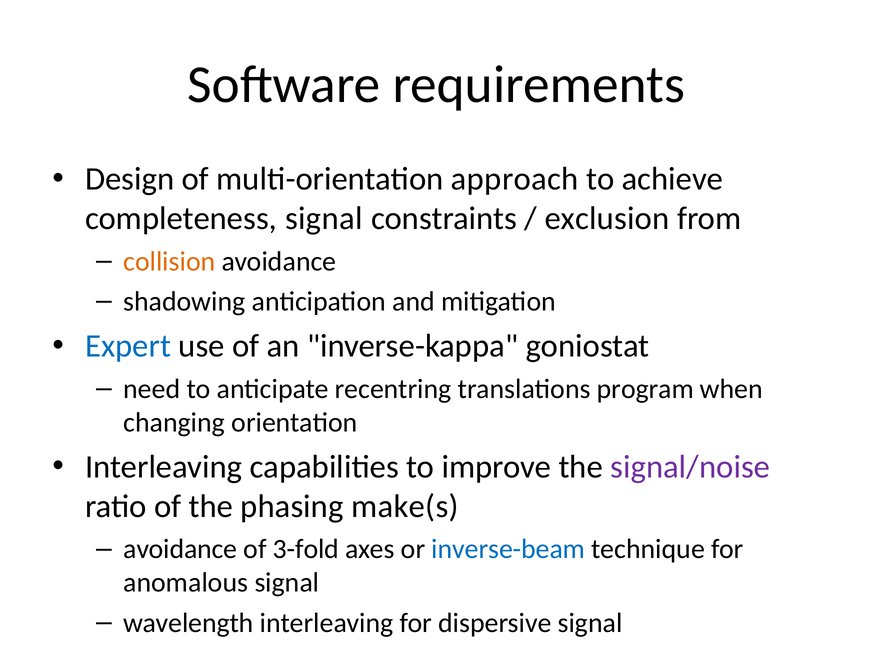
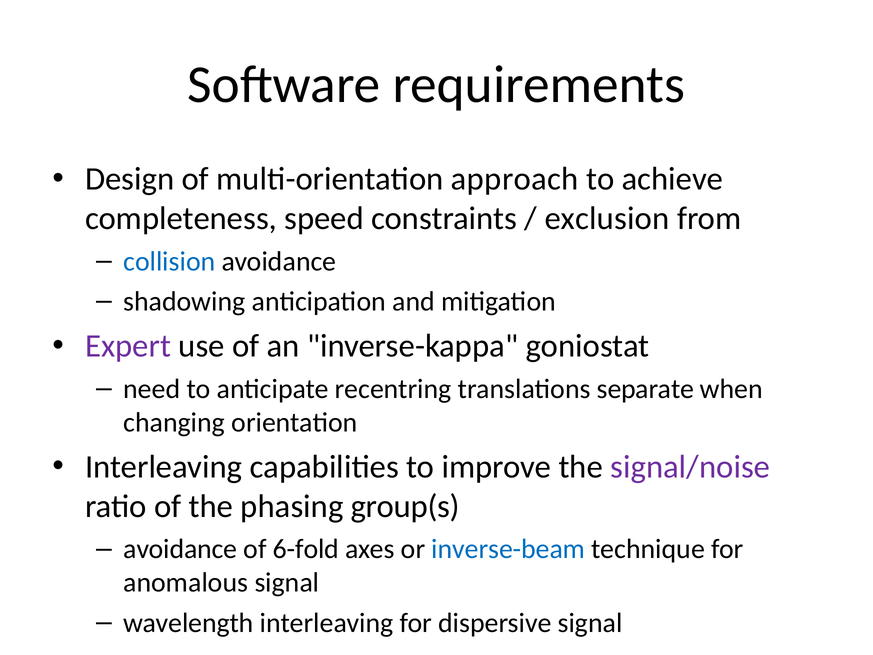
completeness signal: signal -> speed (324, 218)
collision colour: orange -> blue (169, 261)
Expert colour: blue -> purple (128, 346)
program: program -> separate (645, 389)
make(s: make(s -> group(s (405, 506)
3-fold: 3-fold -> 6-fold (306, 549)
